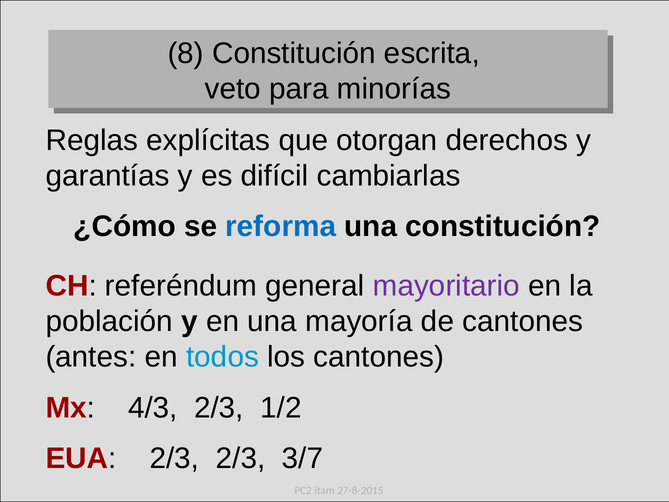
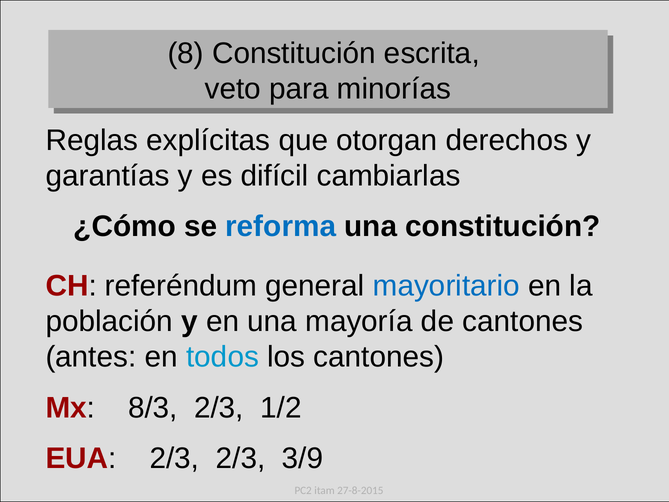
mayoritario colour: purple -> blue (446, 286)
4/3: 4/3 -> 8/3 (153, 407)
3/7: 3/7 -> 3/9 (302, 458)
